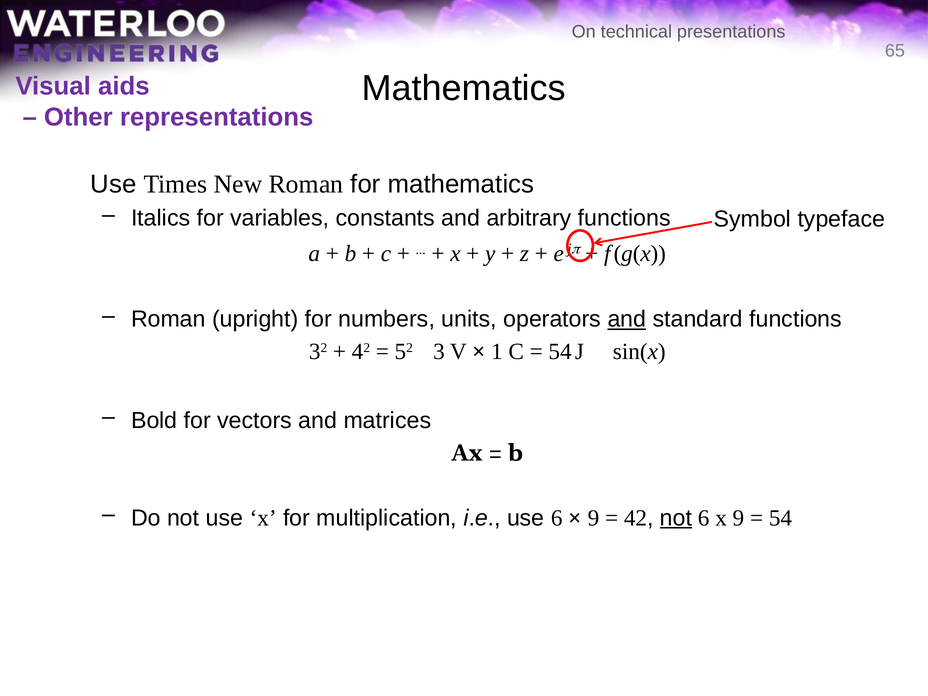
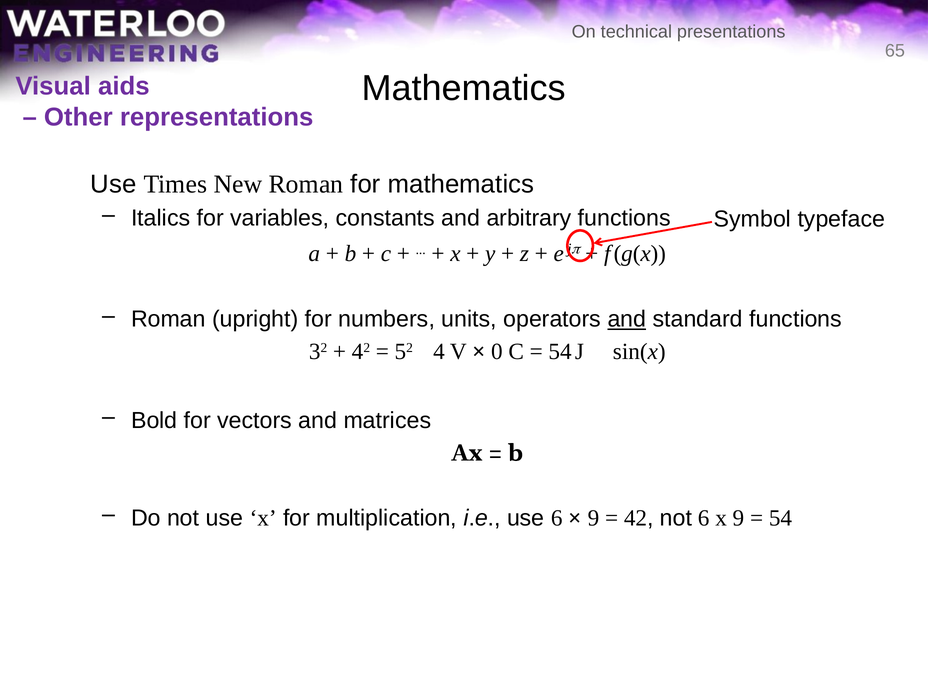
3: 3 -> 4 (439, 352)
1: 1 -> 0 (497, 352)
not underline: present -> none (676, 518)
